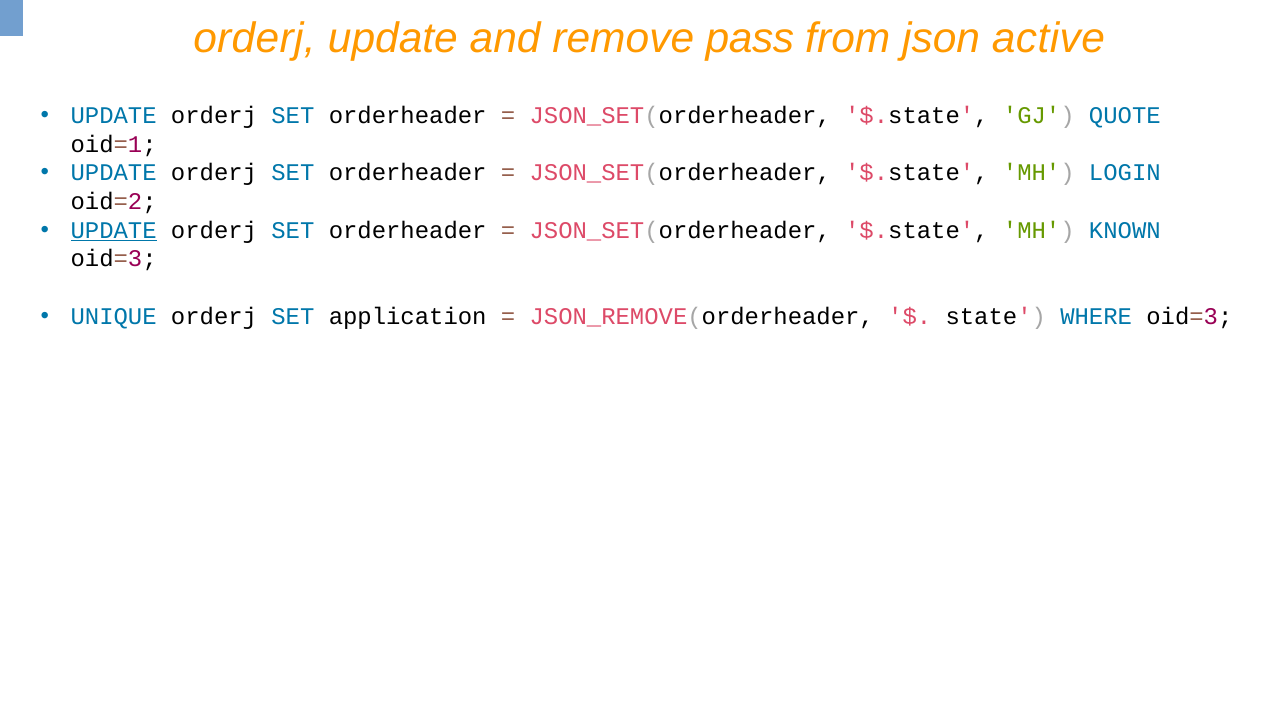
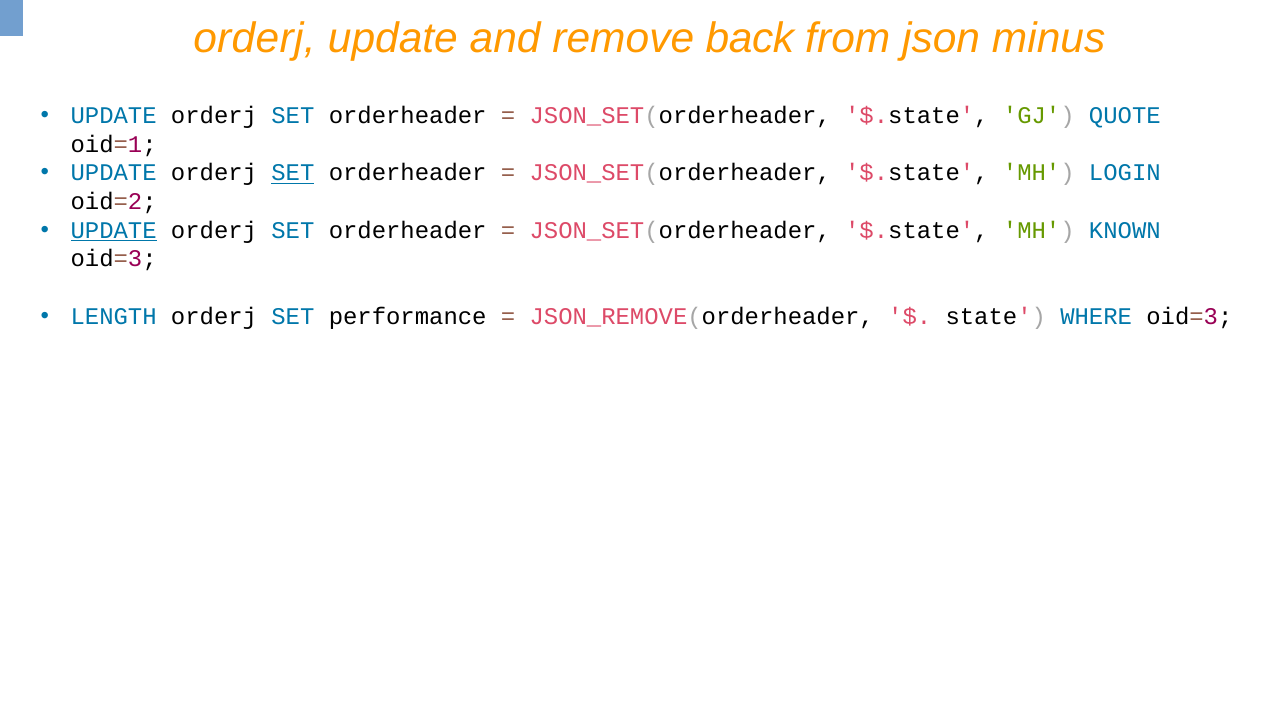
pass: pass -> back (750, 38)
active: active -> minus (1049, 38)
SET underline: none -> present (293, 173)
UNIQUE: UNIQUE -> LENGTH (114, 317)
application: application -> performance (408, 317)
